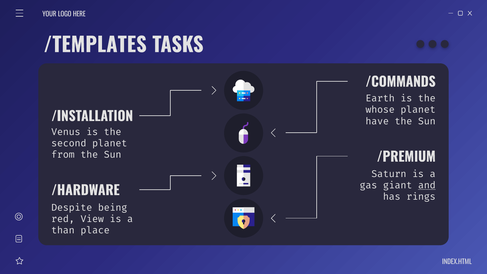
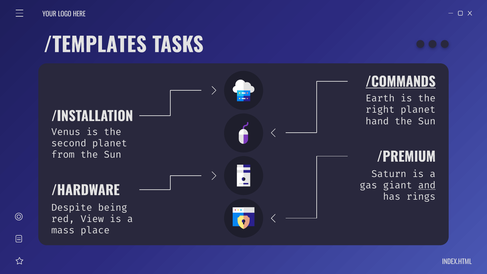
/COMMANDS underline: none -> present (401, 82)
whose: whose -> right (380, 110)
have: have -> hand (377, 121)
than: than -> mass (63, 230)
